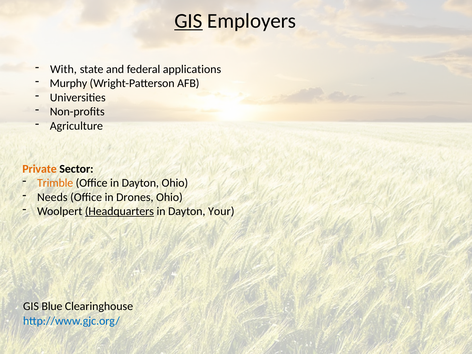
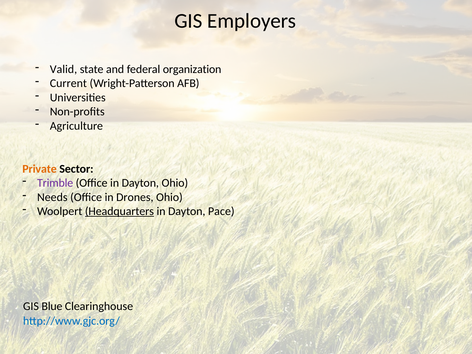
GIS underline: present -> none (188, 21)
With: With -> Valid (63, 69)
applications: applications -> organization (192, 69)
Murphy: Murphy -> Current (68, 83)
Trimble colour: orange -> purple (55, 183)
Your: Your -> Pace (221, 211)
